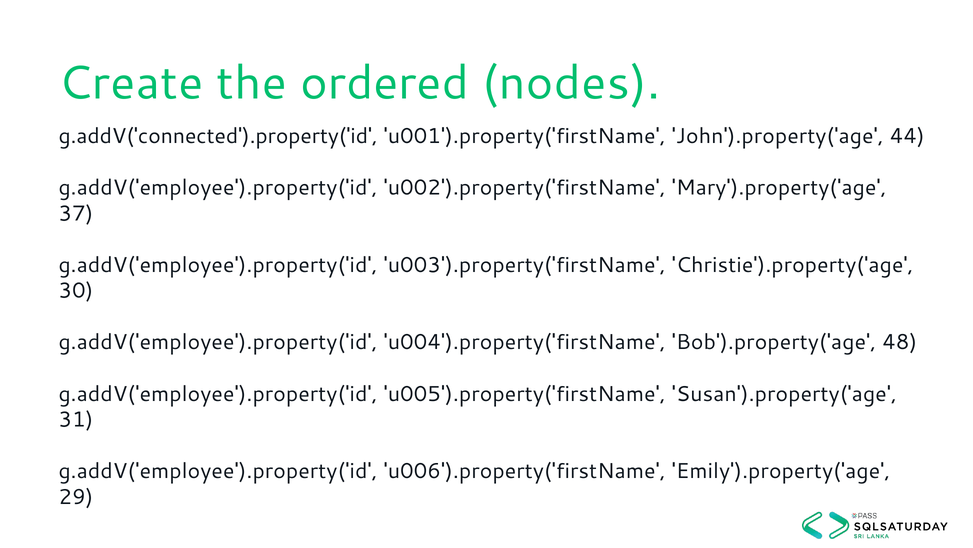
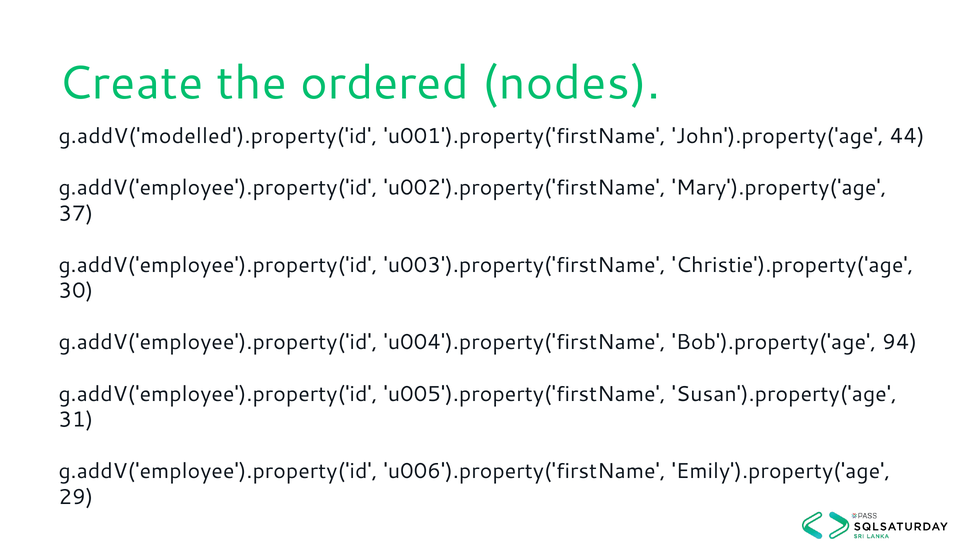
g.addV('connected').property('id: g.addV('connected').property('id -> g.addV('modelled').property('id (218, 136)
48: 48 -> 94 (900, 342)
